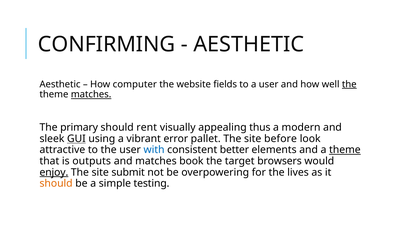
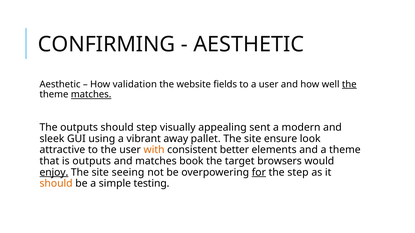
computer: computer -> validation (135, 84)
The primary: primary -> outputs (79, 128)
should rent: rent -> step (147, 128)
thus: thus -> sent (260, 128)
GUI underline: present -> none (76, 139)
error: error -> away (176, 139)
before: before -> ensure (281, 139)
with colour: blue -> orange (154, 150)
theme underline: present -> none (345, 150)
submit: submit -> seeing (128, 173)
for underline: none -> present (259, 173)
the lives: lives -> step (298, 173)
